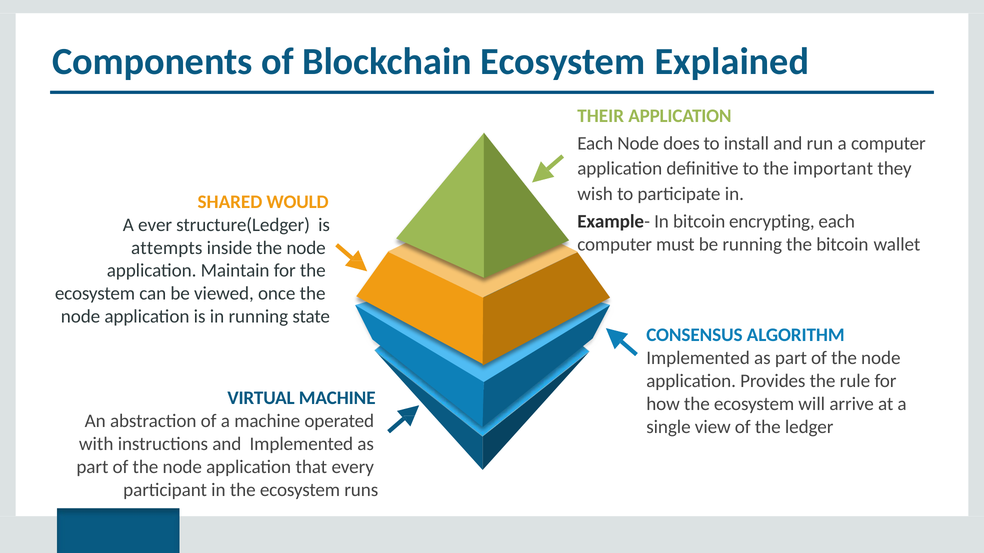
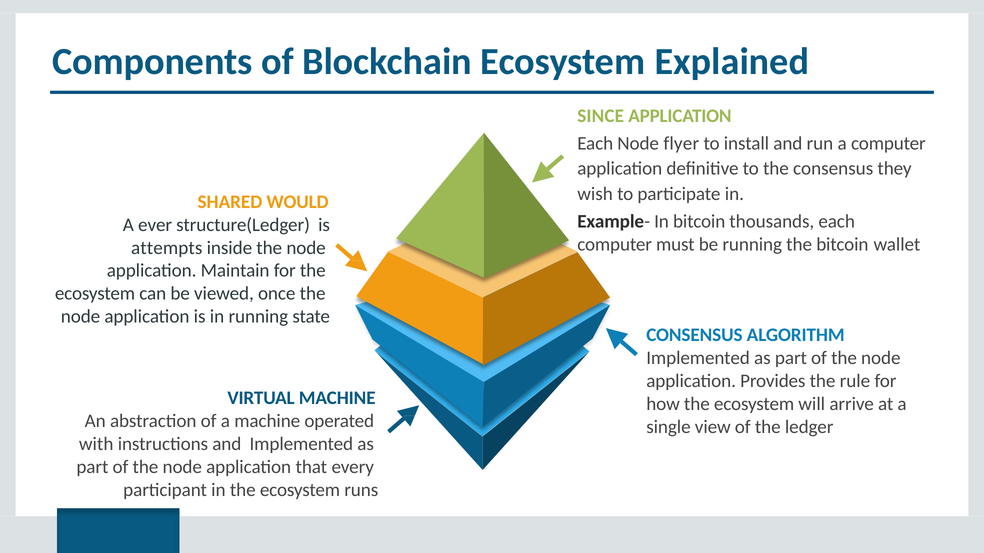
THEIR: THEIR -> SINCE (601, 116)
does: does -> flyer (681, 144)
the important: important -> consensus (833, 169)
encrypting: encrypting -> thousands (772, 222)
